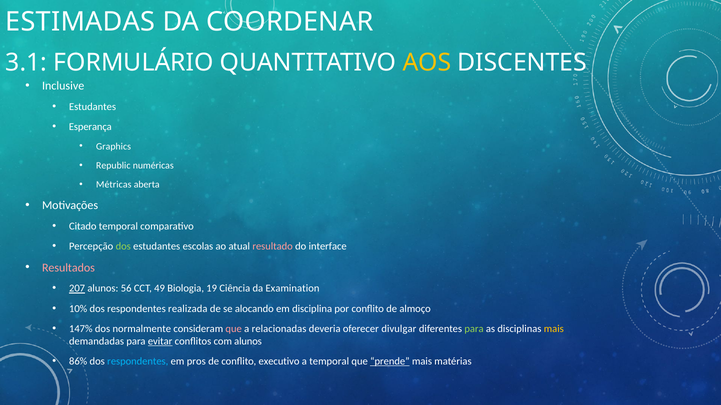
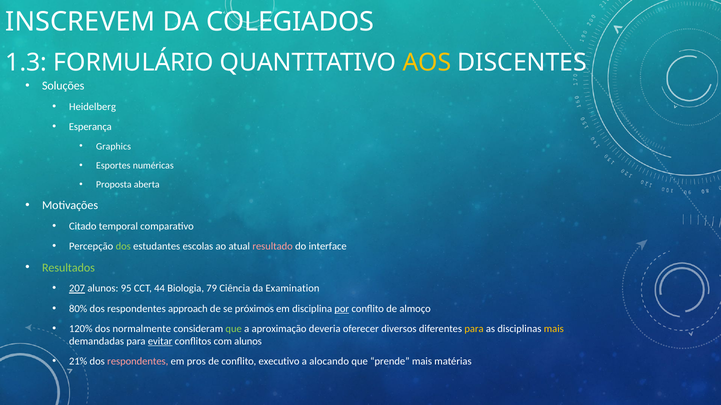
ESTIMADAS: ESTIMADAS -> INSCREVEM (80, 22)
COORDENAR: COORDENAR -> COLEGIADOS (290, 22)
3.1: 3.1 -> 1.3 (26, 63)
Inclusive: Inclusive -> Soluções (63, 86)
Estudantes: Estudantes -> Heidelberg (93, 107)
Republic: Republic -> Esportes (113, 166)
Métricas: Métricas -> Proposta (114, 185)
Resultados colour: pink -> light green (68, 268)
56: 56 -> 95 (126, 289)
49: 49 -> 44 (160, 289)
19: 19 -> 79 (212, 289)
10%: 10% -> 80% (78, 309)
realizada: realizada -> approach (188, 309)
alocando: alocando -> próximos (254, 309)
por underline: none -> present (342, 309)
147%: 147% -> 120% (81, 329)
que colour: pink -> light green (234, 329)
relacionadas: relacionadas -> aproximação (279, 329)
divulgar: divulgar -> diversos (399, 329)
para colour: light green -> yellow (474, 329)
86%: 86% -> 21% (78, 362)
respondentes colour: light blue -> pink (138, 362)
a temporal: temporal -> alocando (329, 362)
prende underline: present -> none (390, 362)
